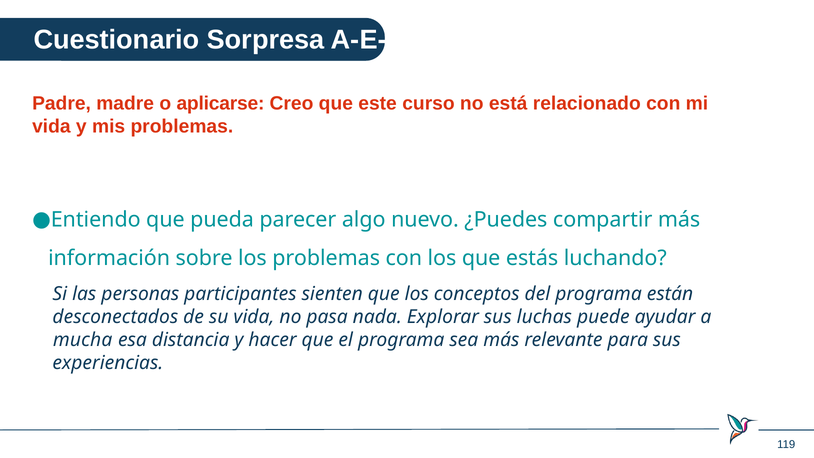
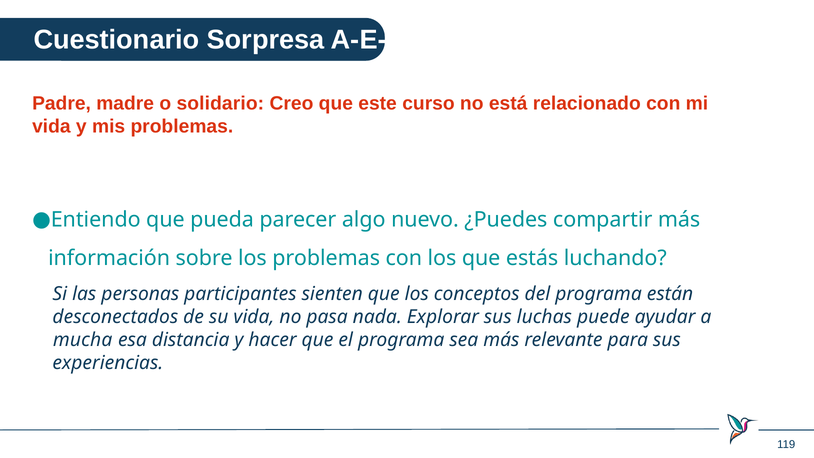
aplicarse: aplicarse -> solidario (220, 103)
